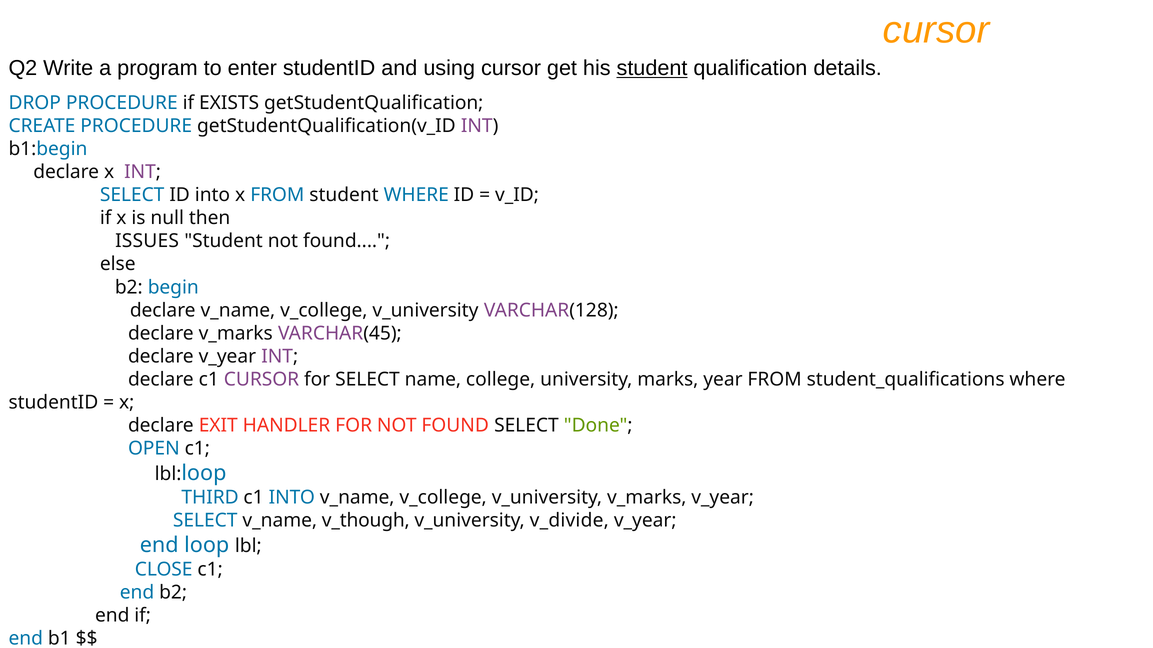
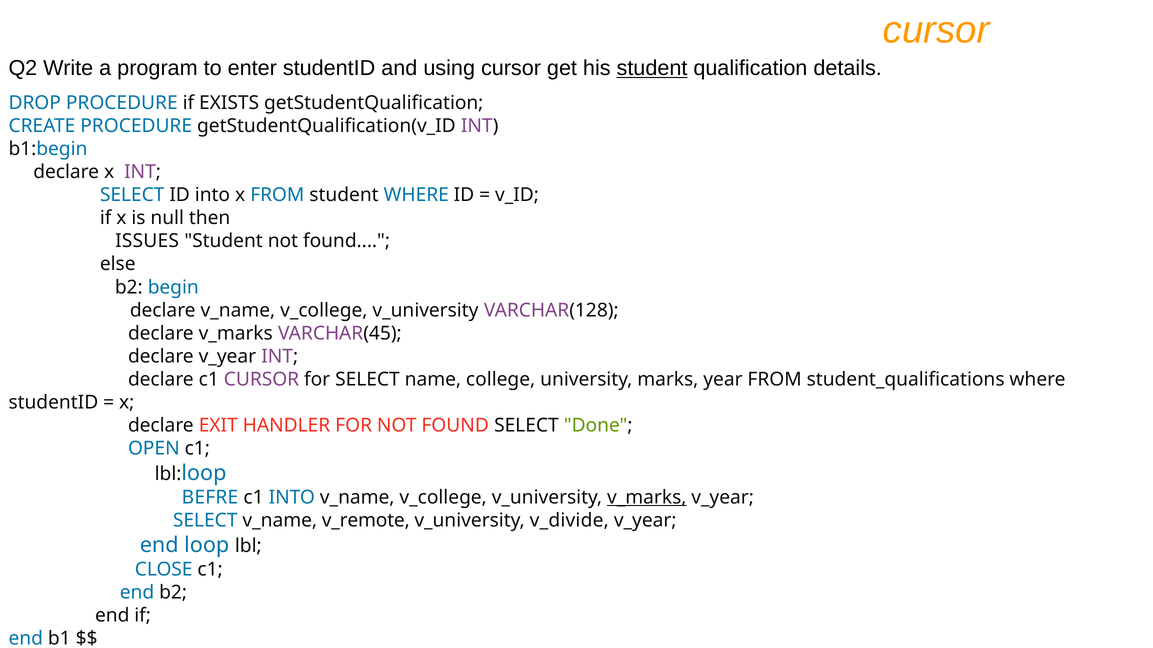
THIRD: THIRD -> BEFRE (210, 498)
v_marks underline: none -> present (647, 498)
v_though: v_though -> v_remote (366, 521)
